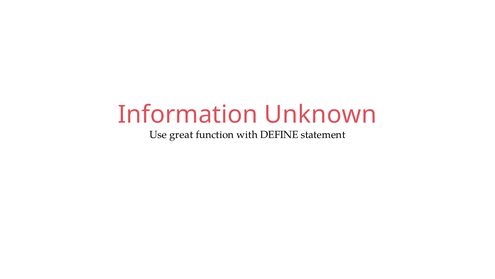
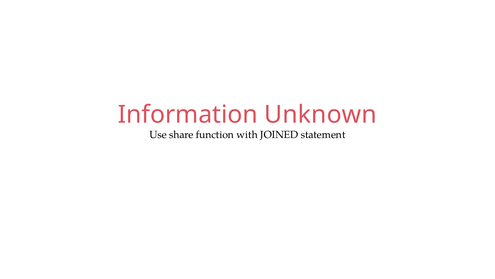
great: great -> share (181, 134)
DEFINE: DEFINE -> JOINED (279, 134)
